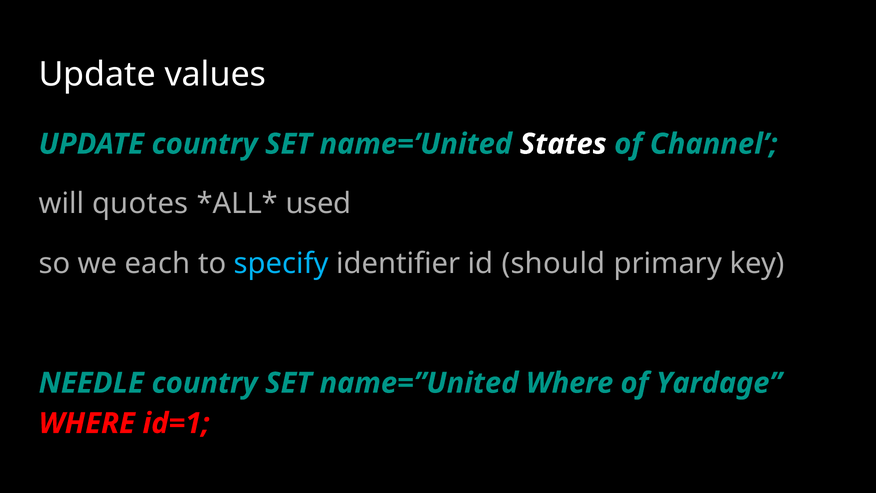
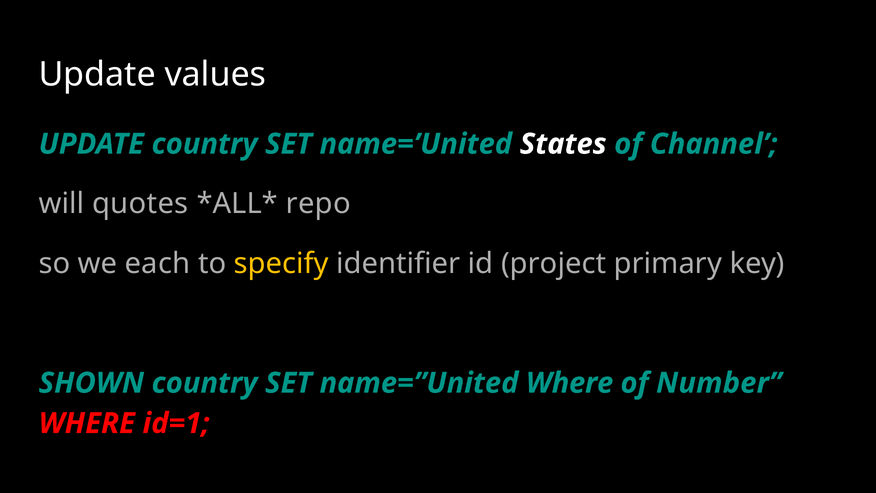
used: used -> repo (318, 204)
specify colour: light blue -> yellow (281, 263)
should: should -> project (554, 263)
NEEDLE: NEEDLE -> SHOWN (91, 383)
Yardage: Yardage -> Number (719, 383)
